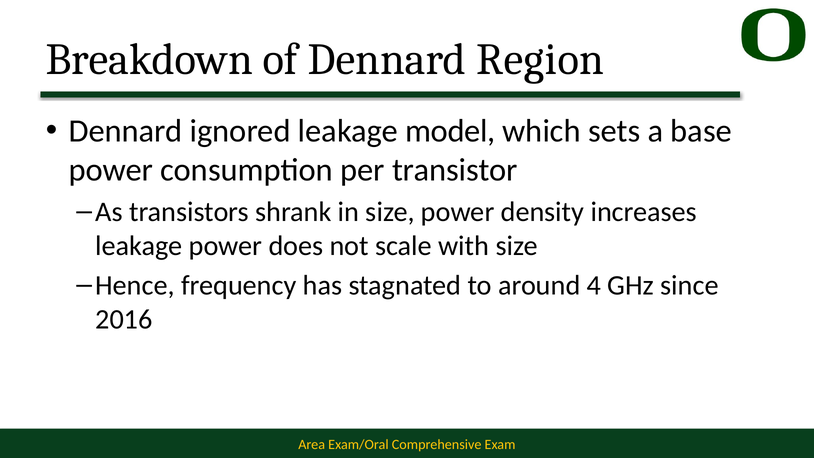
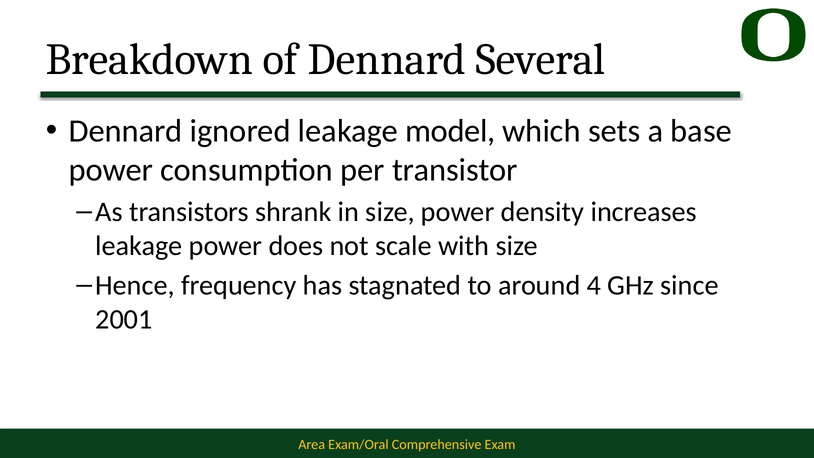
Region: Region -> Several (541, 60)
2016: 2016 -> 2001 (124, 319)
